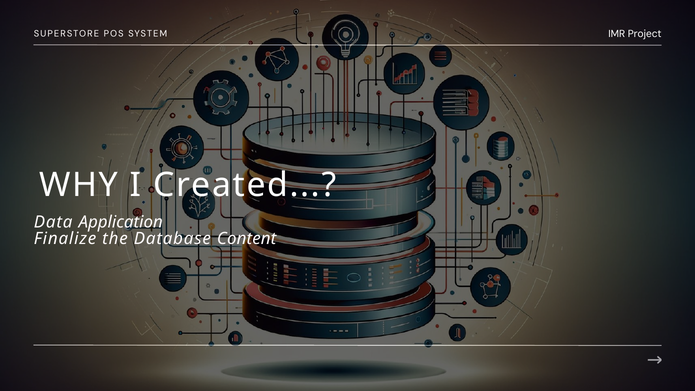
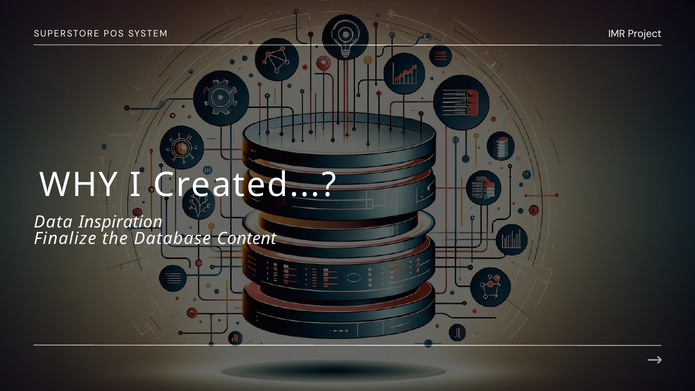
Application: Application -> Inspiration (121, 222)
